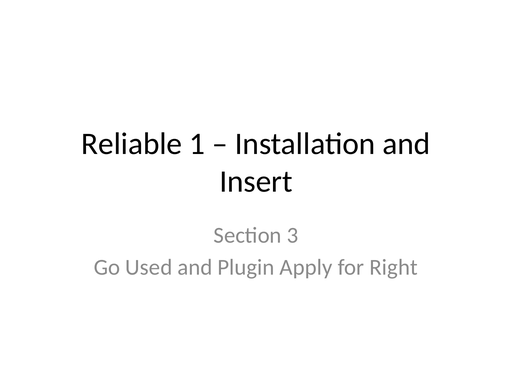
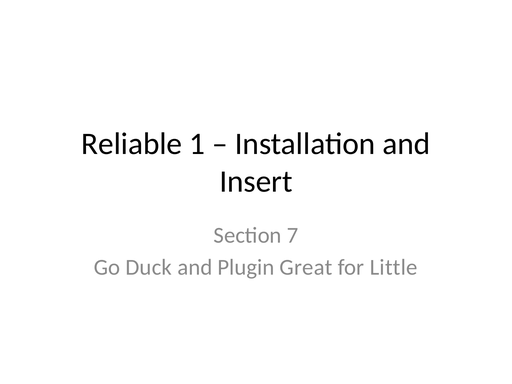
3: 3 -> 7 (293, 235)
Used: Used -> Duck (149, 267)
Apply: Apply -> Great (306, 267)
Right: Right -> Little (394, 267)
